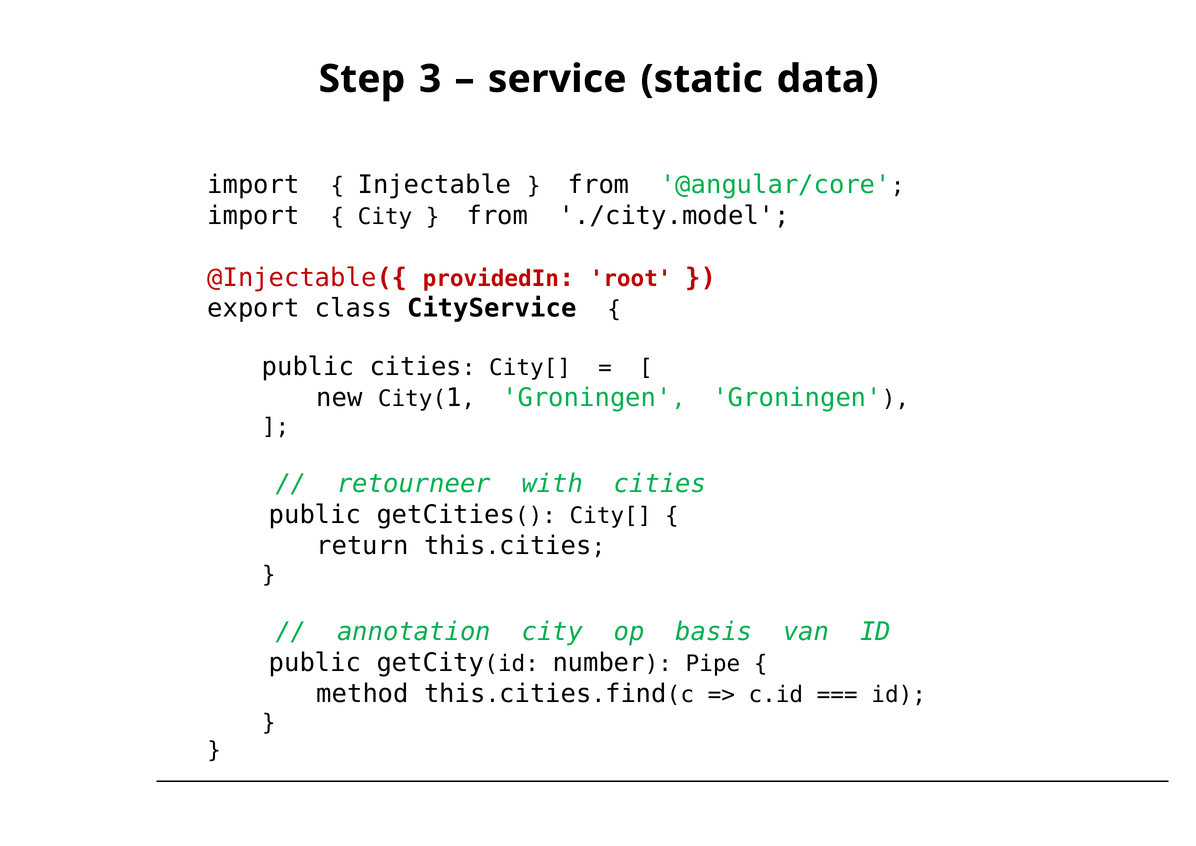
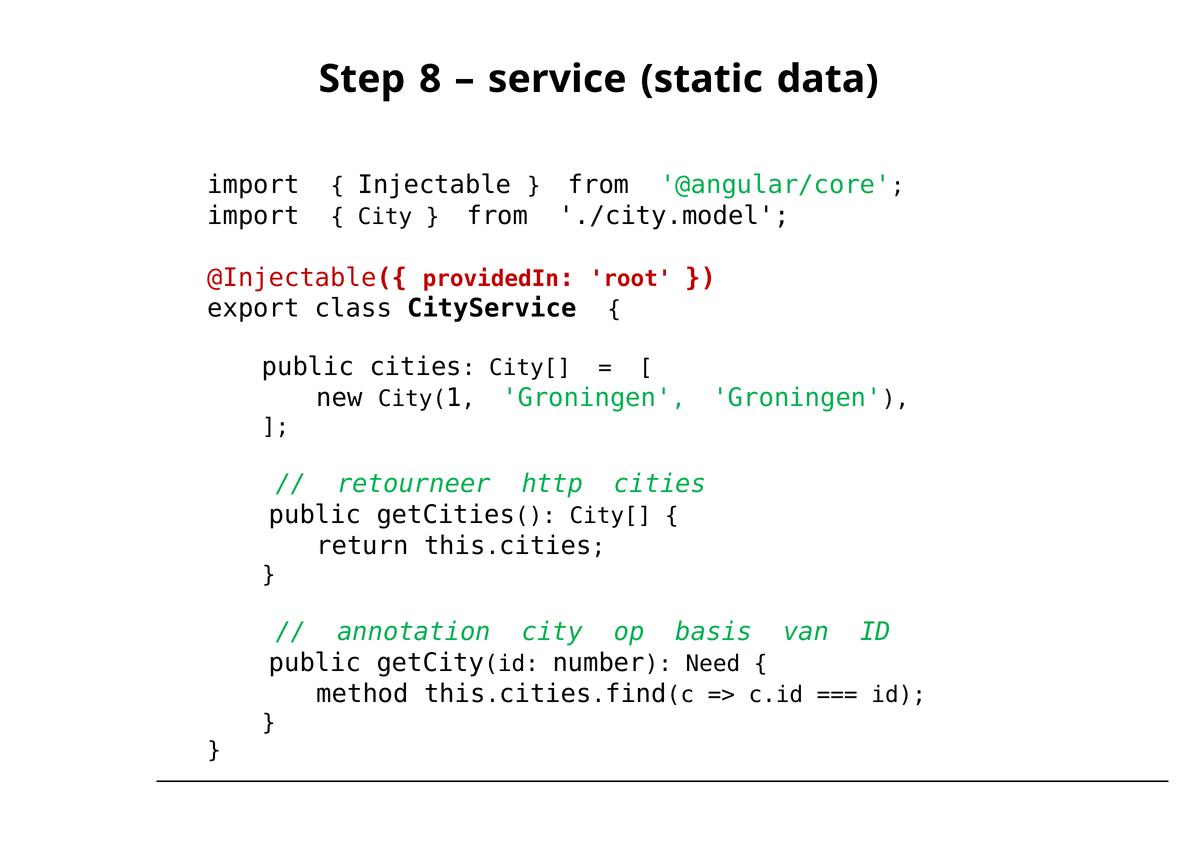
3: 3 -> 8 (430, 79)
with: with -> http (552, 484)
Pipe: Pipe -> Need (713, 664)
